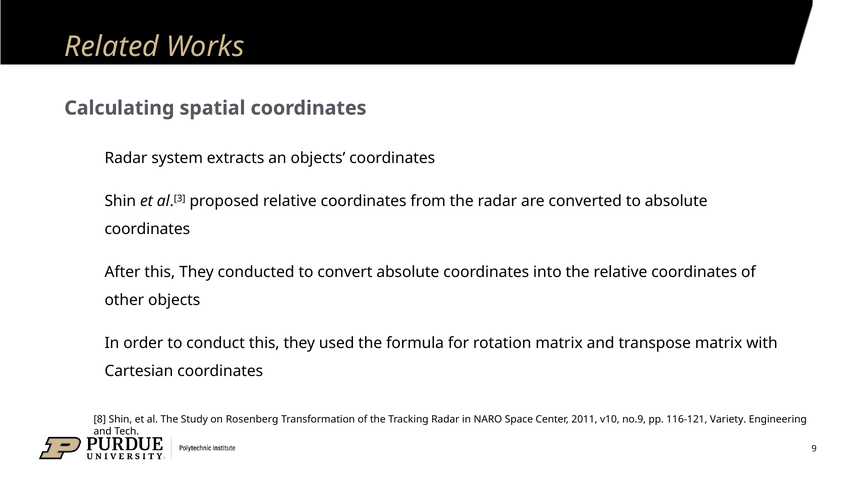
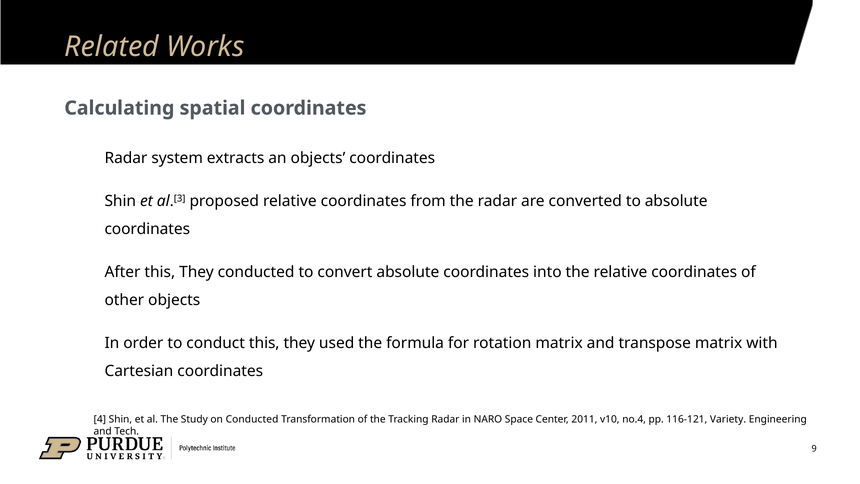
8: 8 -> 4 (100, 419)
on Rosenberg: Rosenberg -> Conducted (252, 419)
no.9: no.9 -> no.4 (634, 419)
